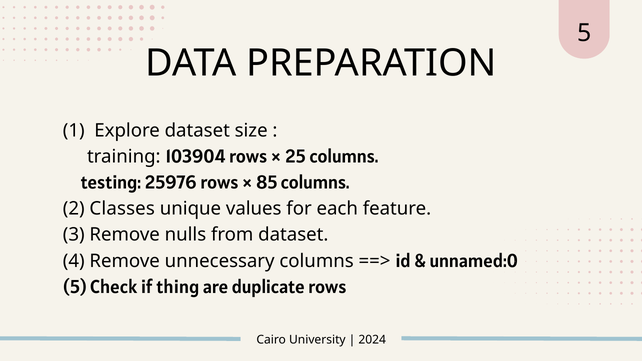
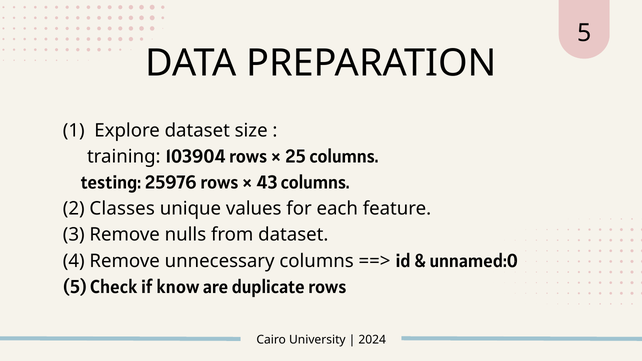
85: 85 -> 43 (267, 183)
thing: thing -> know (178, 287)
